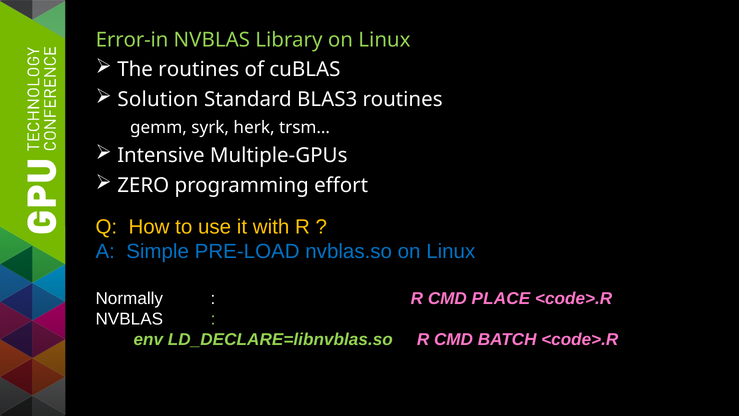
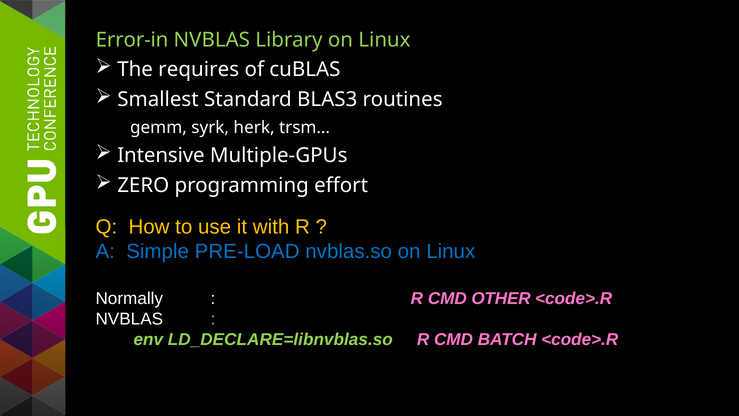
The routines: routines -> requires (199, 70)
Solution: Solution -> Smallest (158, 99)
PLACE: PLACE -> OTHER (501, 298)
